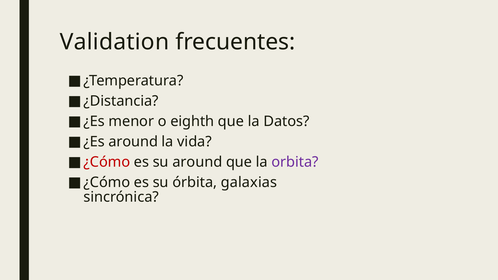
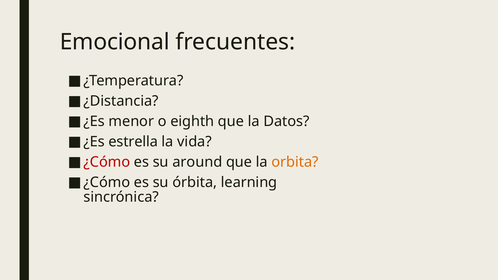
Validation: Validation -> Emocional (115, 42)
¿Es around: around -> estrella (133, 142)
orbita colour: purple -> orange (295, 162)
galaxias: galaxias -> learning (249, 182)
